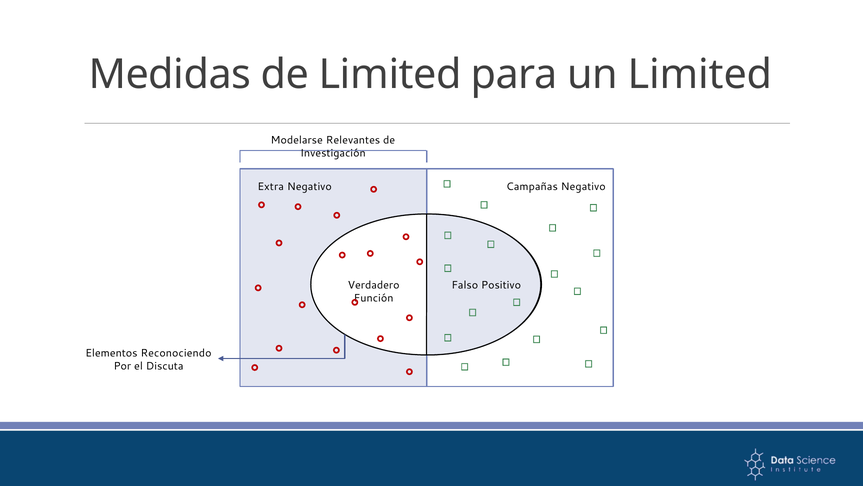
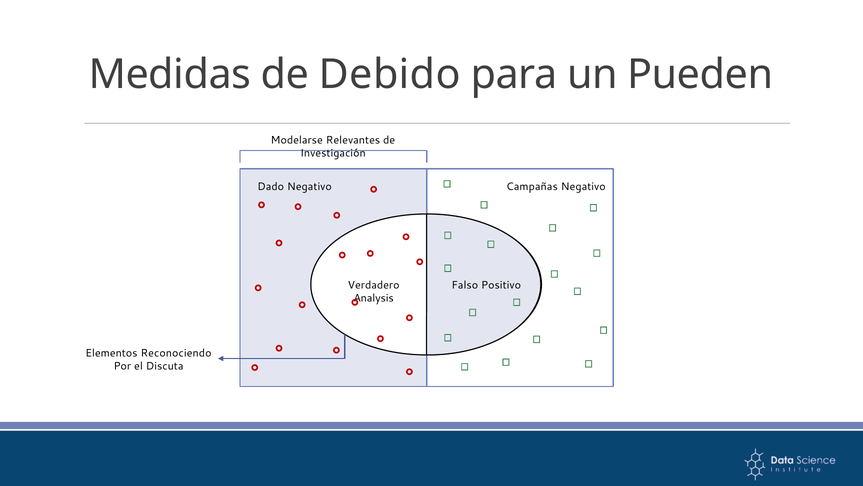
de Limited: Limited -> Debido (390, 74)
un Limited: Limited -> Pueden (700, 74)
Extra: Extra -> Dado (271, 186)
Función: Función -> Analysis (374, 298)
